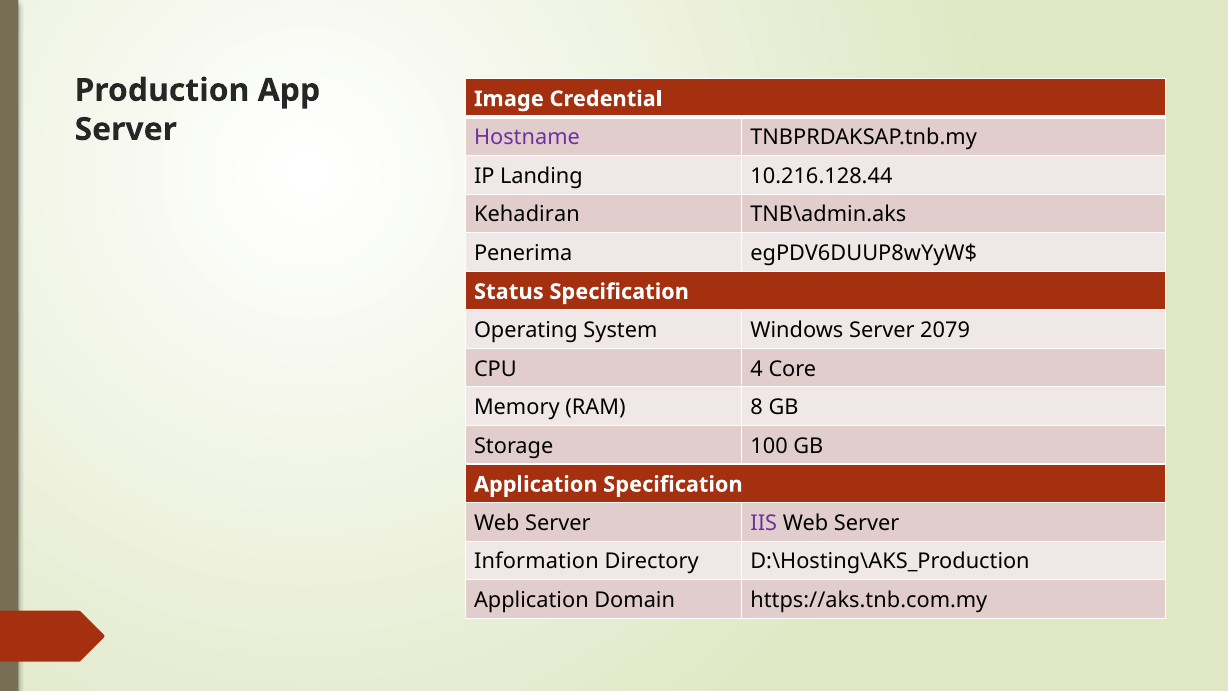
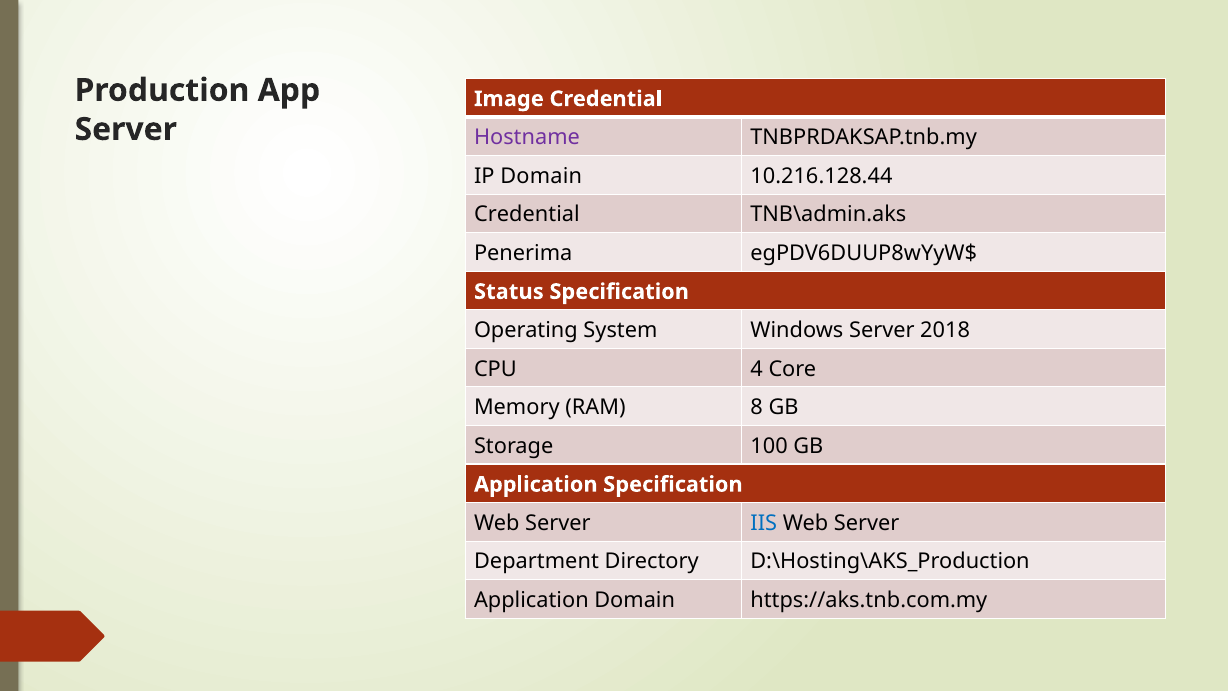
IP Landing: Landing -> Domain (541, 176)
Kehadiran: Kehadiran -> Credential (527, 215)
2079: 2079 -> 2018 (945, 330)
IIS colour: purple -> blue (764, 523)
Information: Information -> Department (536, 561)
